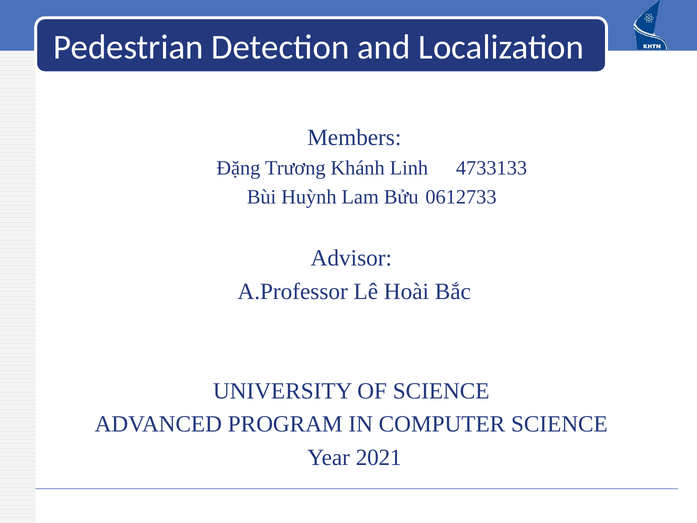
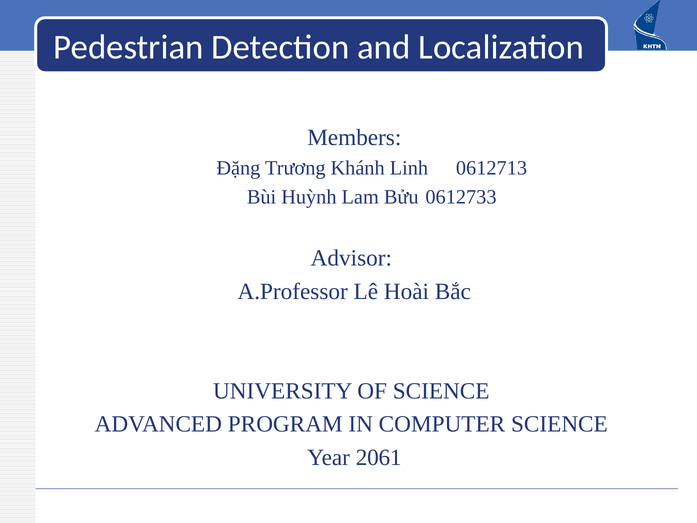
4733133: 4733133 -> 0612713 (492, 168)
2021: 2021 -> 2061 (379, 457)
